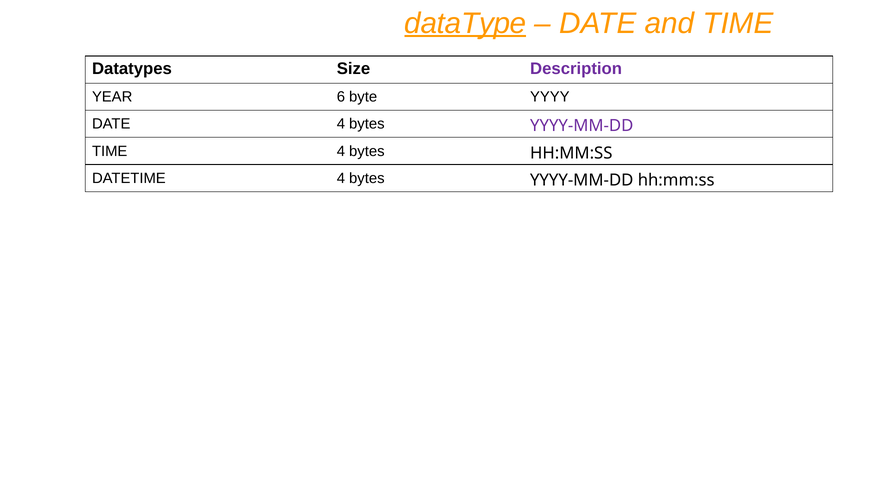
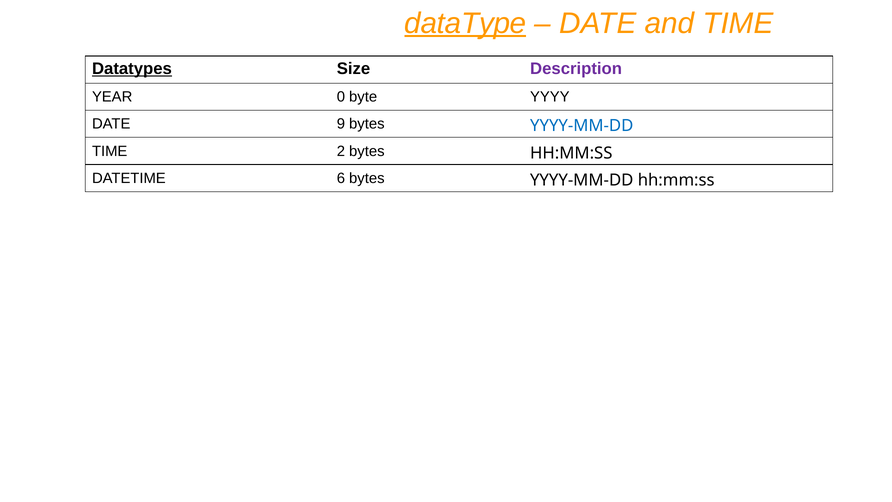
Datatypes underline: none -> present (132, 69)
6: 6 -> 0 (341, 97)
DATE 4: 4 -> 9 (341, 124)
YYYY-MM-DD colour: purple -> blue (582, 126)
TIME 4: 4 -> 2 (341, 151)
DATETIME 4: 4 -> 6 (341, 178)
